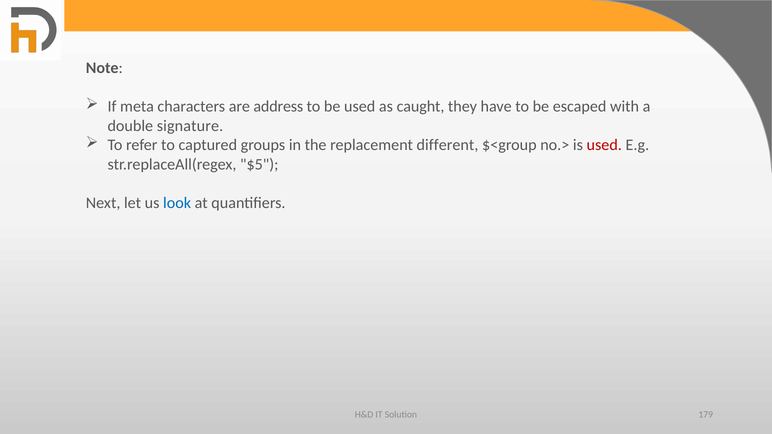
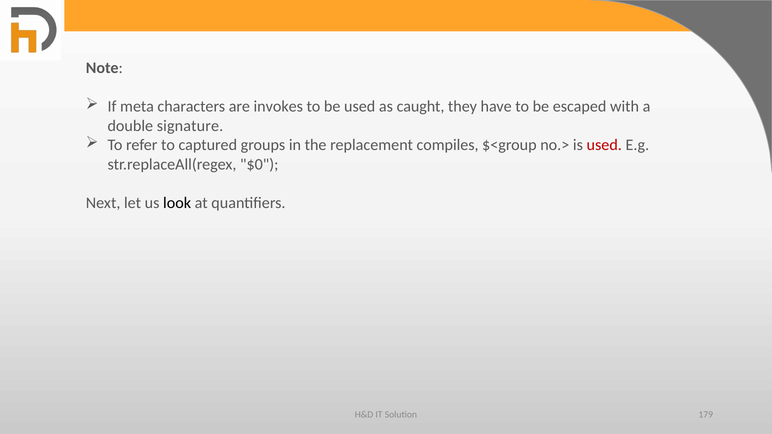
address: address -> invokes (278, 107)
different: different -> compiles (448, 145)
$5: $5 -> $0 (259, 164)
look colour: blue -> black (177, 203)
